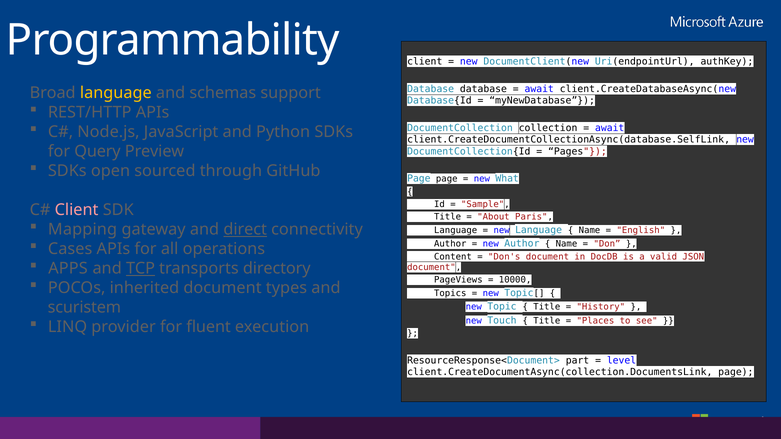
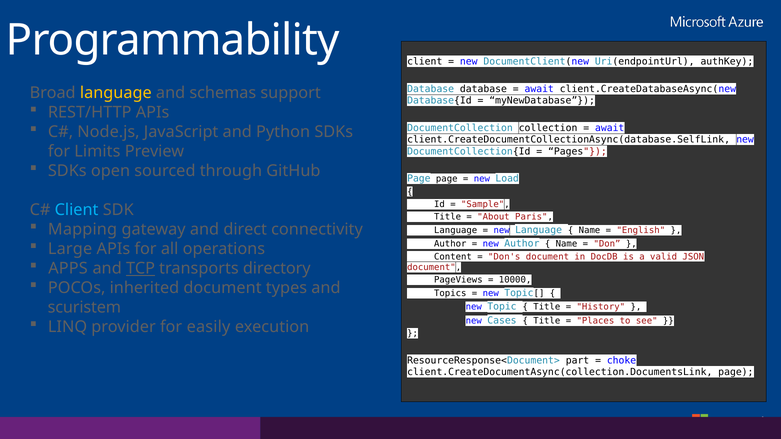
Query: Query -> Limits (97, 151)
What: What -> Load (507, 179)
Client colour: pink -> light blue (77, 210)
direct underline: present -> none (245, 230)
Cases: Cases -> Large (70, 249)
Touch: Touch -> Cases (502, 321)
fluent: fluent -> easily (208, 327)
level: level -> choke (622, 361)
